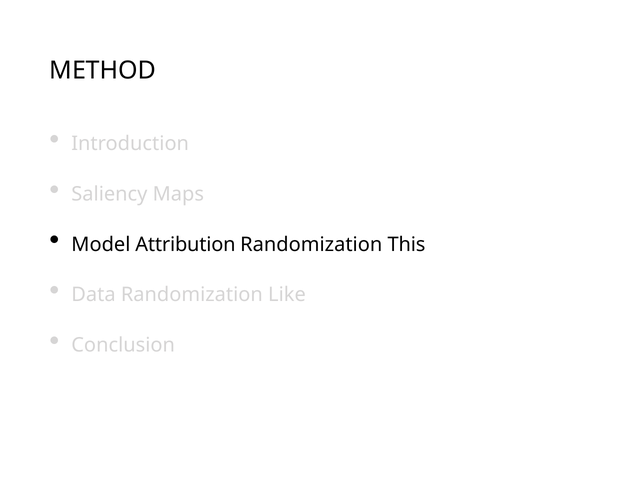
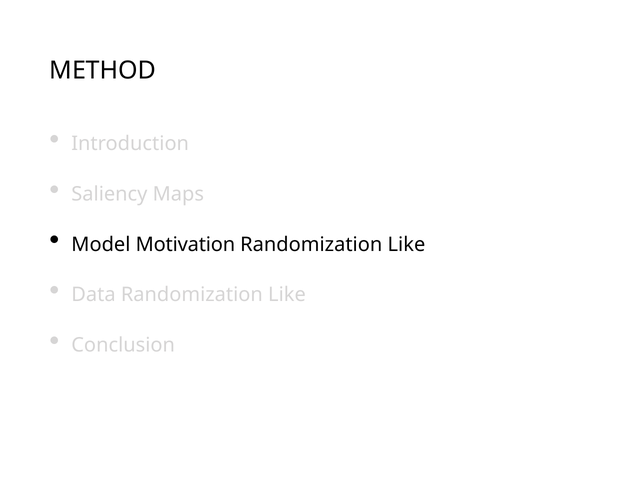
Attribution: Attribution -> Motivation (185, 244)
This: This -> Like (406, 244)
